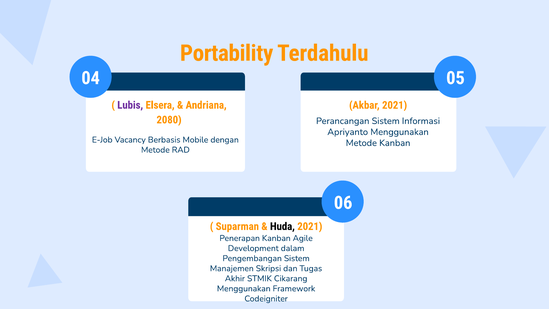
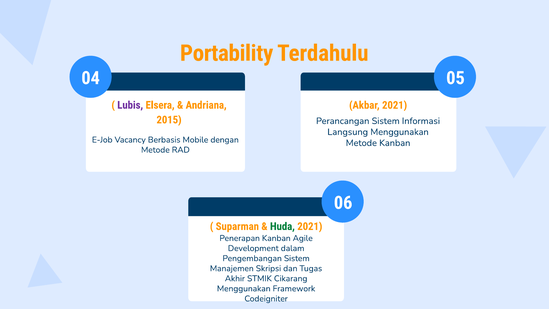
2080: 2080 -> 2015 (169, 120)
Apriyanto: Apriyanto -> Langsung (348, 132)
Huda colour: black -> green (282, 226)
